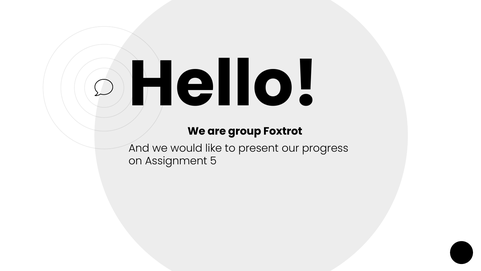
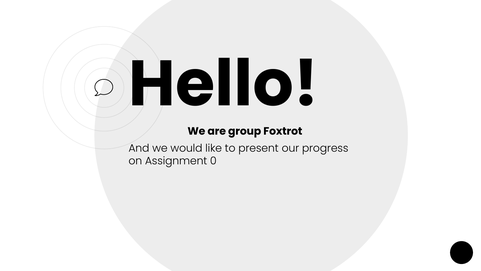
5: 5 -> 0 (213, 161)
